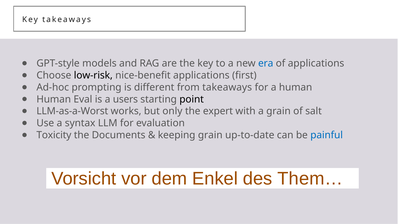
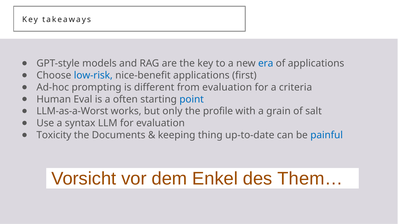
low-risk colour: black -> blue (93, 75)
from takeaways: takeaways -> evaluation (227, 87)
a human: human -> criteria (296, 87)
users: users -> often (125, 99)
point colour: black -> blue (192, 99)
expert: expert -> profile (218, 111)
keeping grain: grain -> thing (210, 135)
